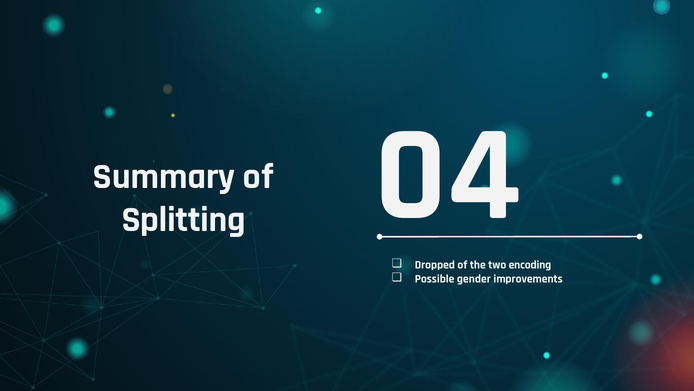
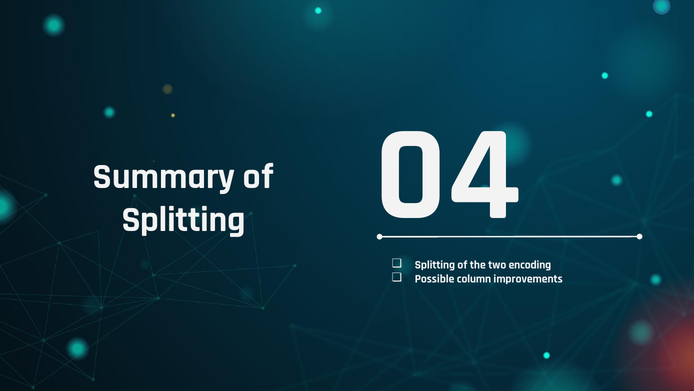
Dropped: Dropped -> Splitting (435, 264)
gender: gender -> column (474, 278)
